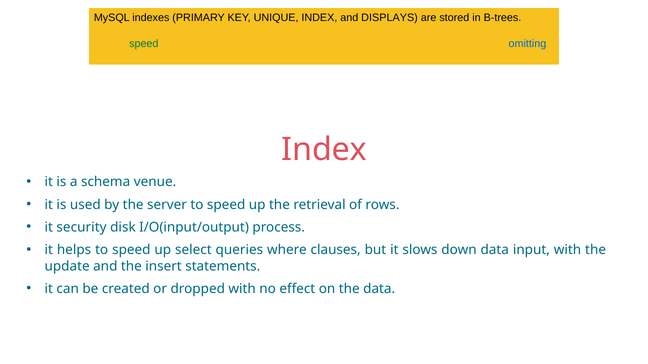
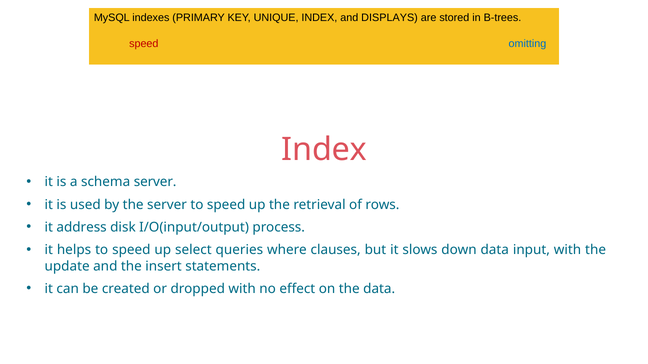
speed colour: green -> red (144, 44)
schema venue: venue -> server (155, 182)
security: security -> address (82, 228)
